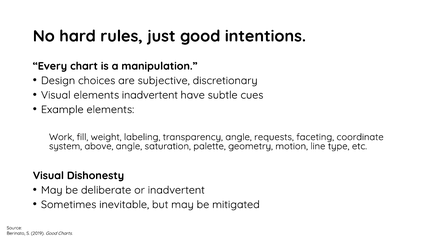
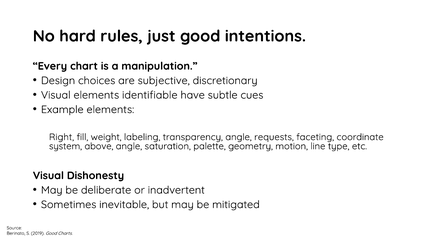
elements inadvertent: inadvertent -> identifiable (150, 95)
Work: Work -> Right (62, 137)
